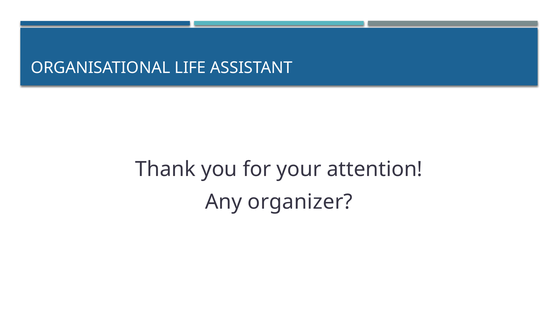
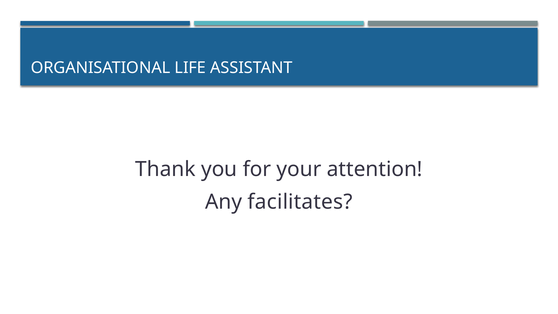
organizer: organizer -> facilitates (300, 202)
